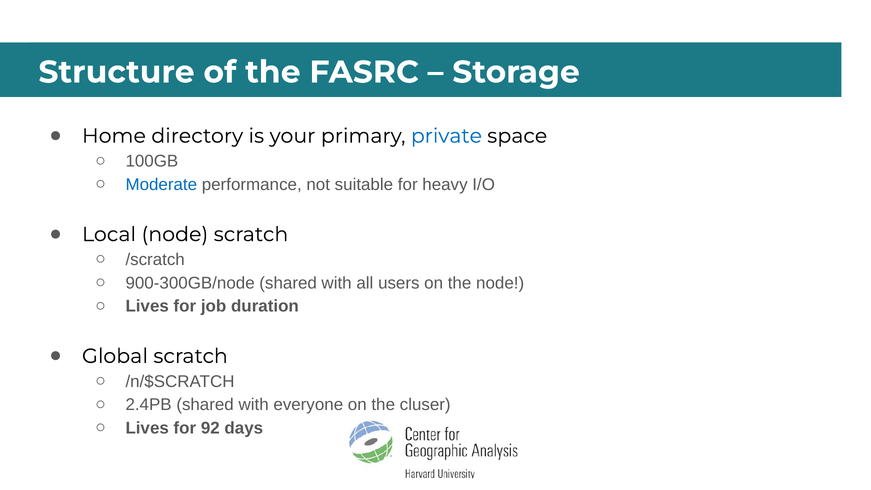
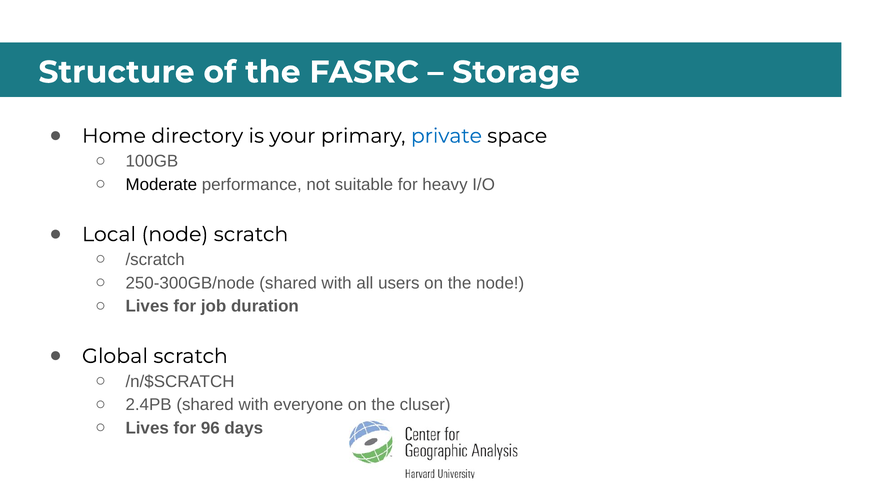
Moderate colour: blue -> black (161, 185)
900-300GB/node: 900-300GB/node -> 250-300GB/node (190, 283)
92: 92 -> 96 (210, 428)
